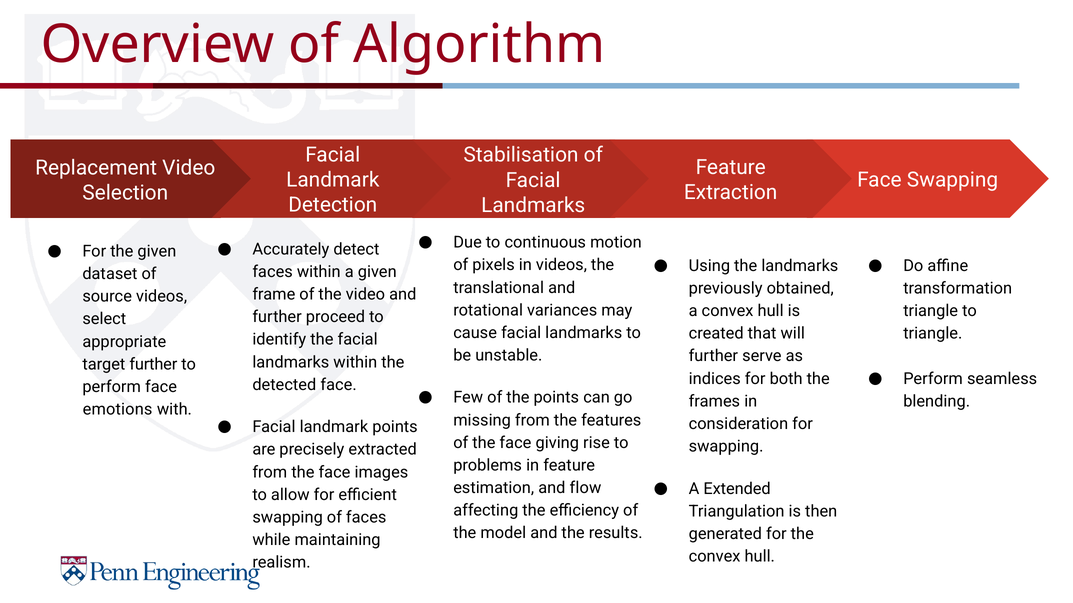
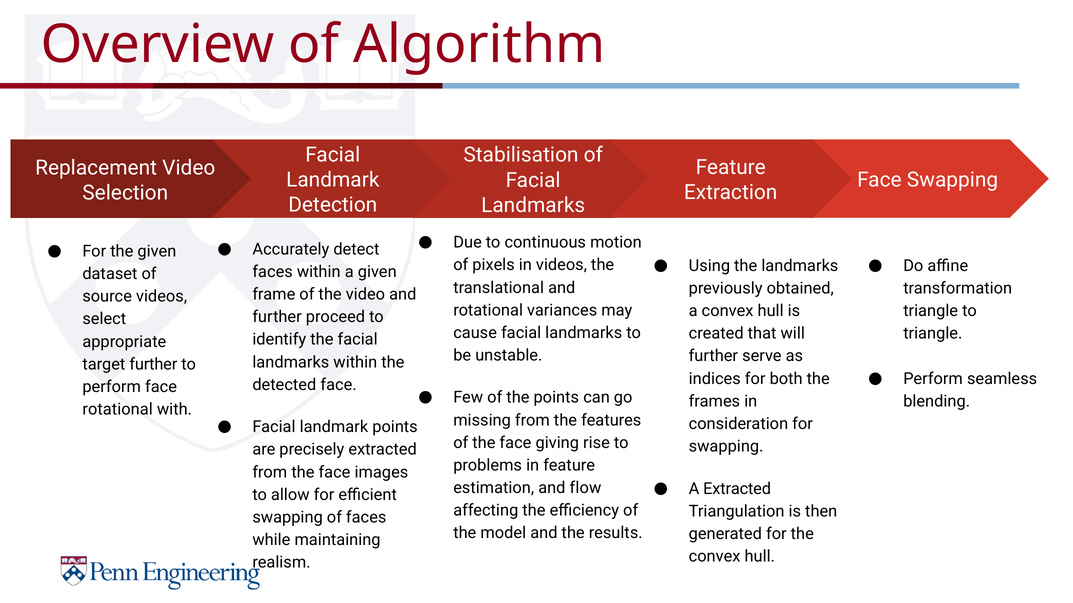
emotions: emotions -> rotational (118, 410)
A Extended: Extended -> Extracted (737, 489)
